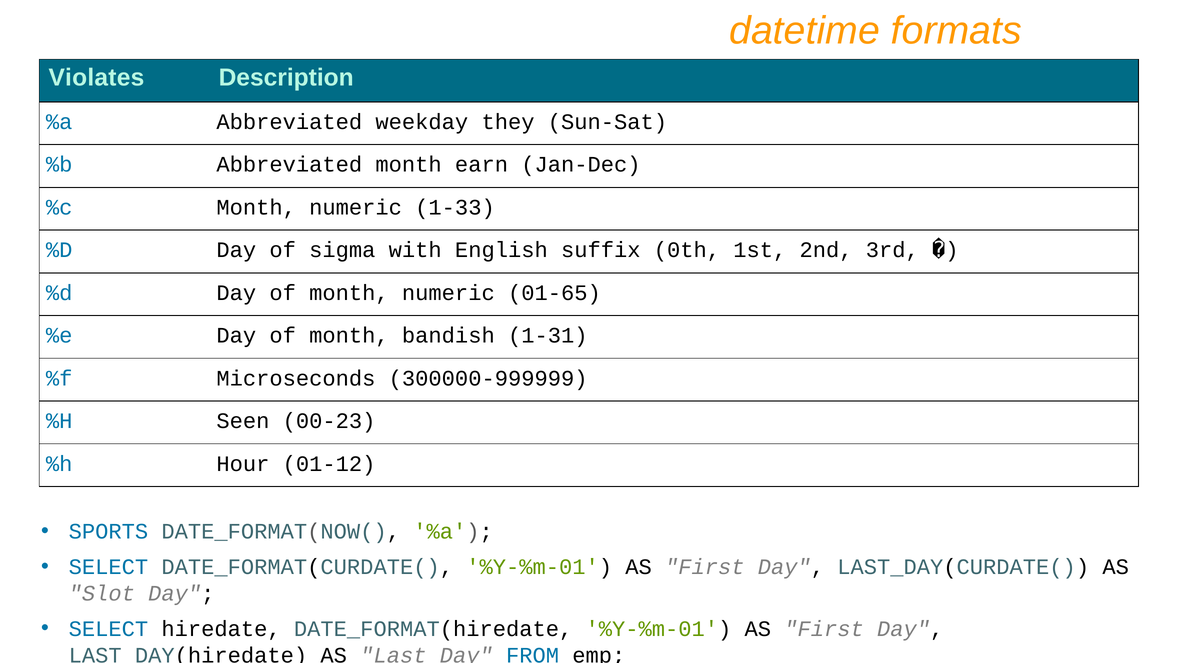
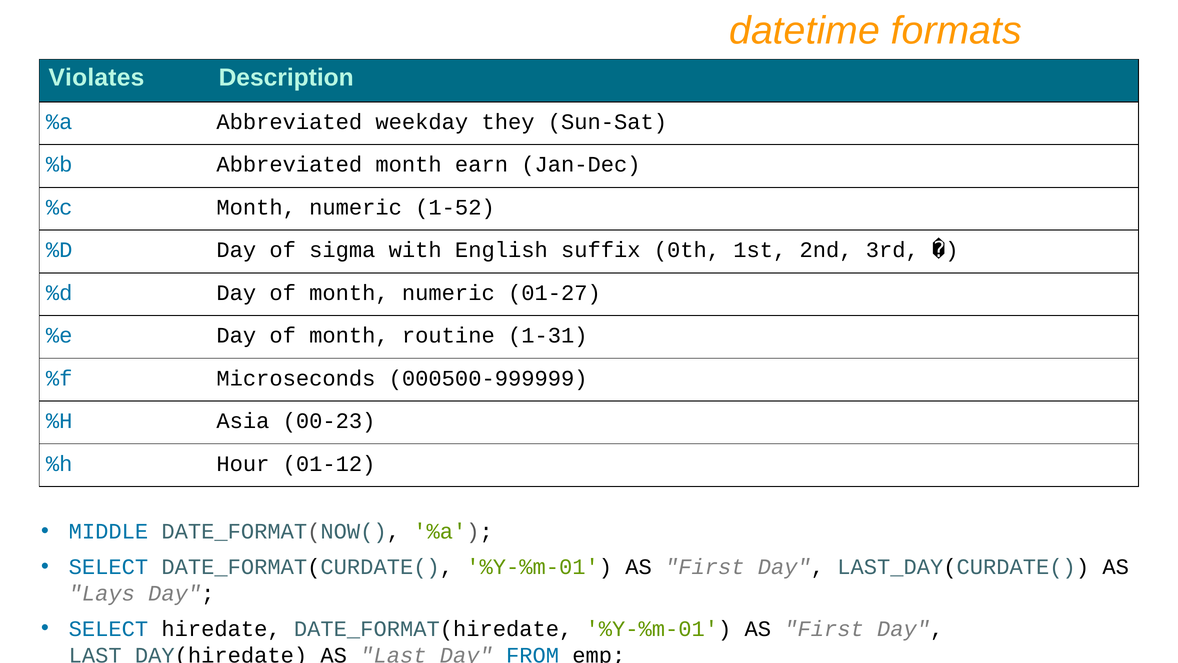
1-33: 1-33 -> 1-52 (455, 207)
01-65: 01-65 -> 01-27 (554, 293)
bandish: bandish -> routine (448, 335)
300000-999999: 300000-999999 -> 000500-999999 (488, 378)
Seen: Seen -> Asia (243, 421)
SPORTS: SPORTS -> MIDDLE (108, 531)
Slot: Slot -> Lays (102, 593)
